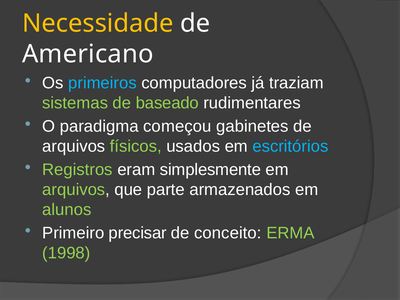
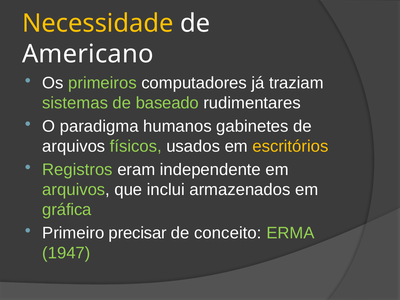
primeiros colour: light blue -> light green (102, 83)
começou: começou -> humanos (177, 126)
escritórios colour: light blue -> yellow (290, 146)
simplesmente: simplesmente -> independente (210, 170)
parte: parte -> inclui (166, 190)
alunos: alunos -> gráfica (67, 210)
1998: 1998 -> 1947 (66, 253)
